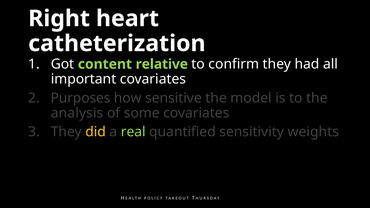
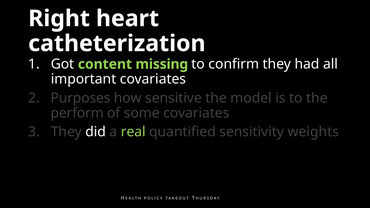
relative: relative -> missing (162, 64)
analysis: analysis -> perform (77, 113)
did colour: yellow -> white (96, 132)
